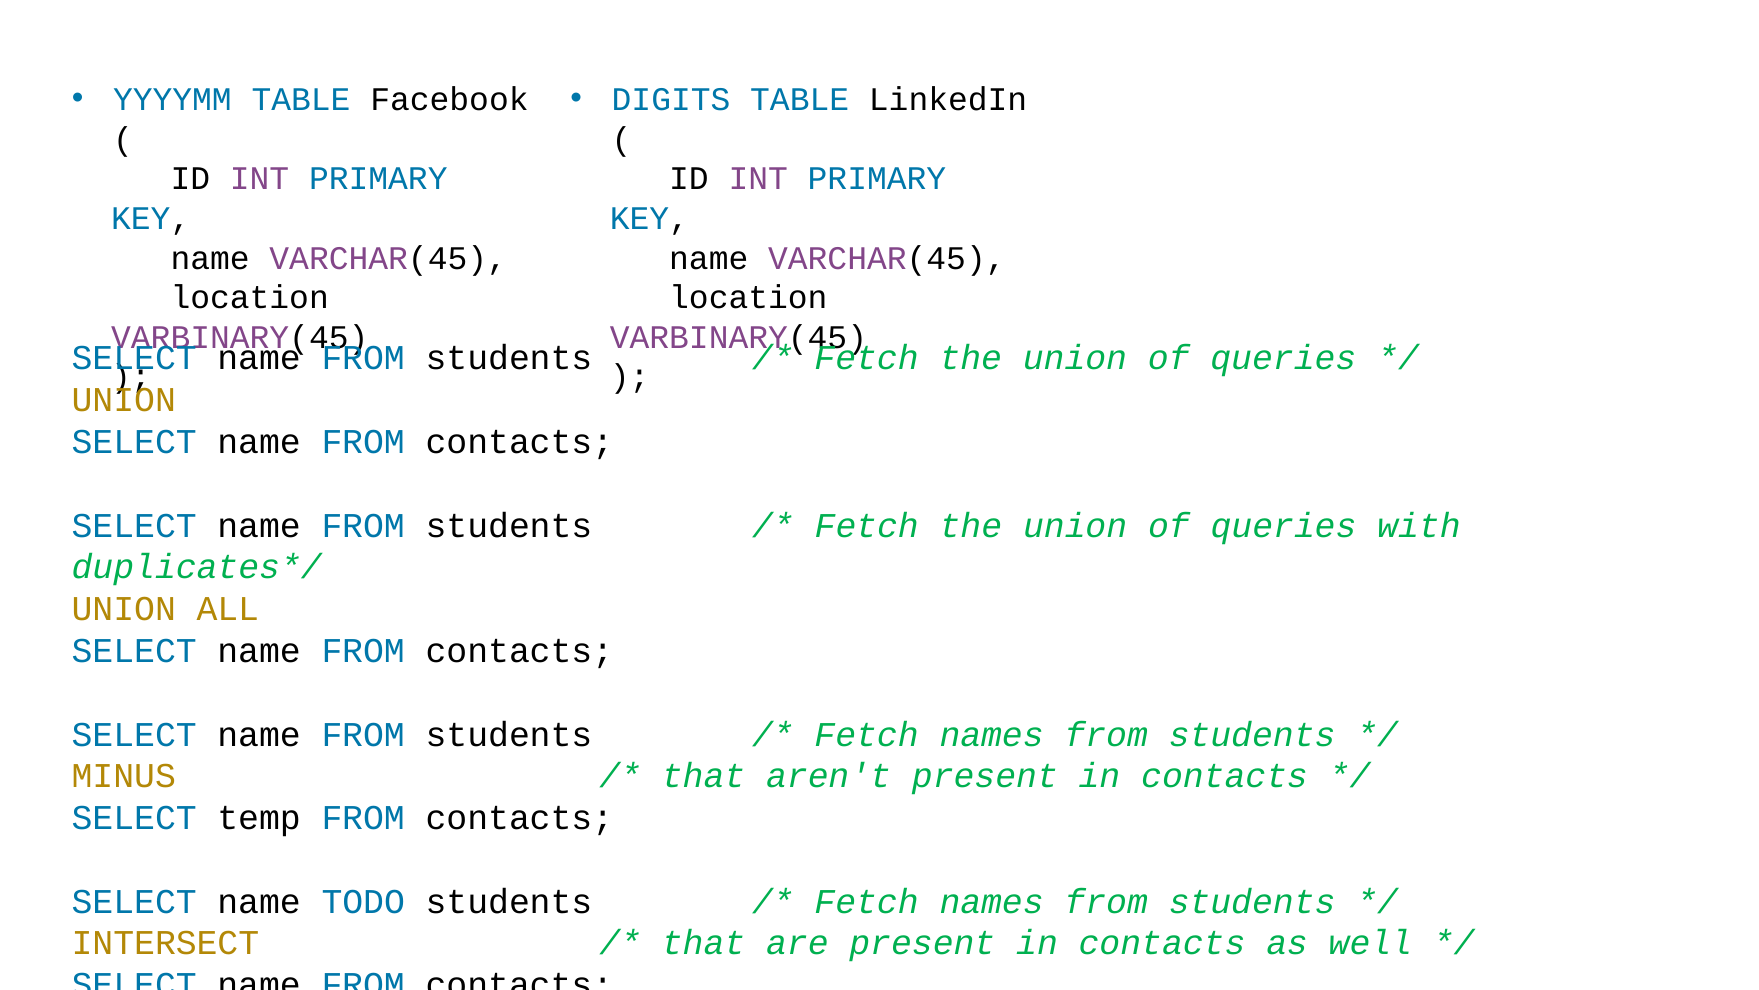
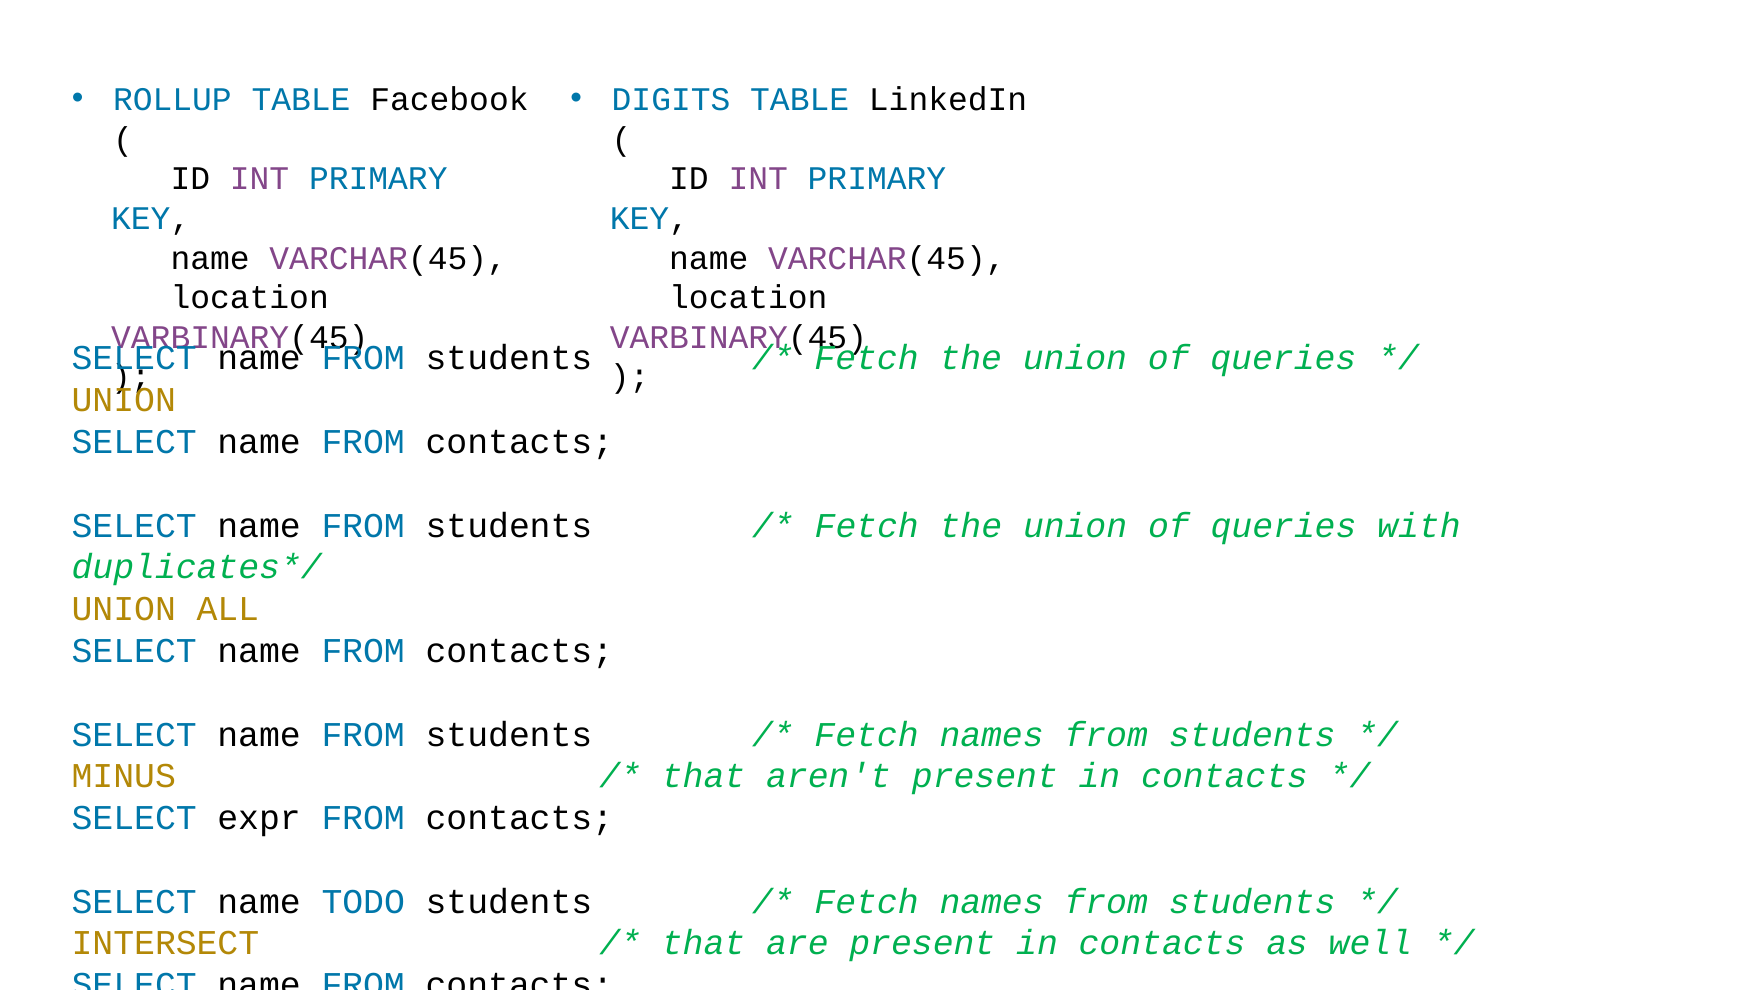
YYYYMM: YYYYMM -> ROLLUP (172, 100)
temp: temp -> expr (259, 818)
